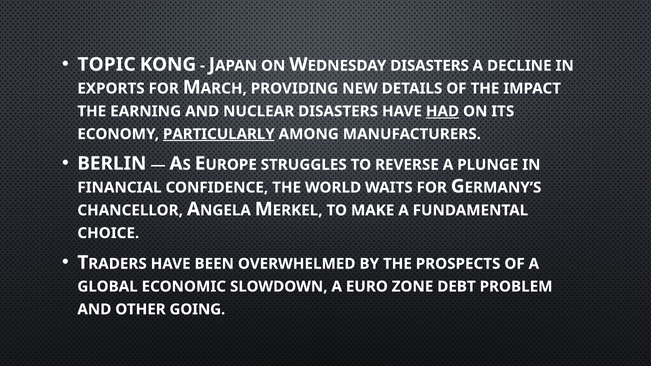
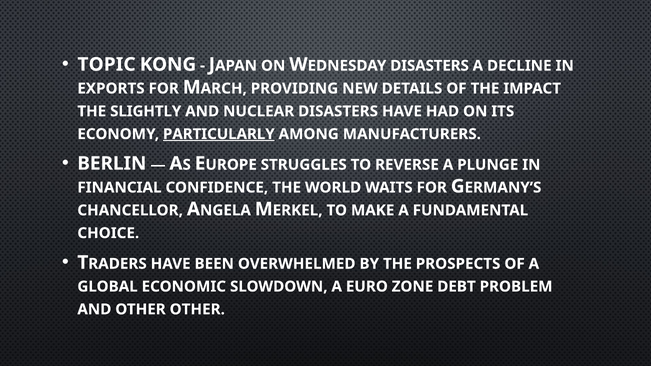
EARNING: EARNING -> SLIGHTLY (146, 111)
HAD underline: present -> none (442, 111)
OTHER GOING: GOING -> OTHER (197, 309)
